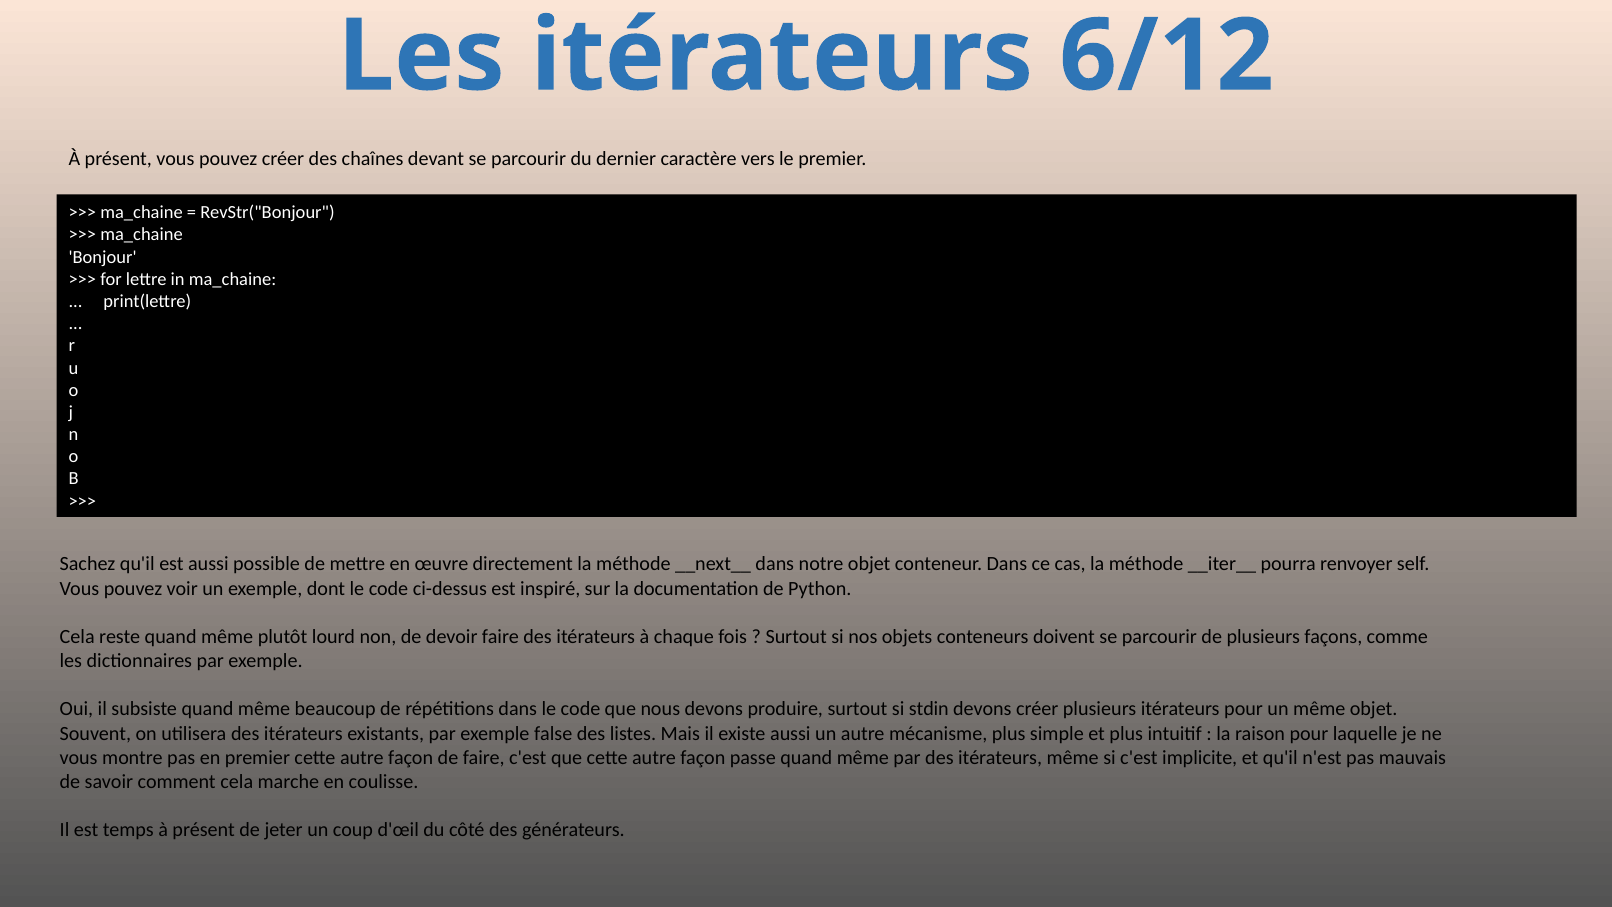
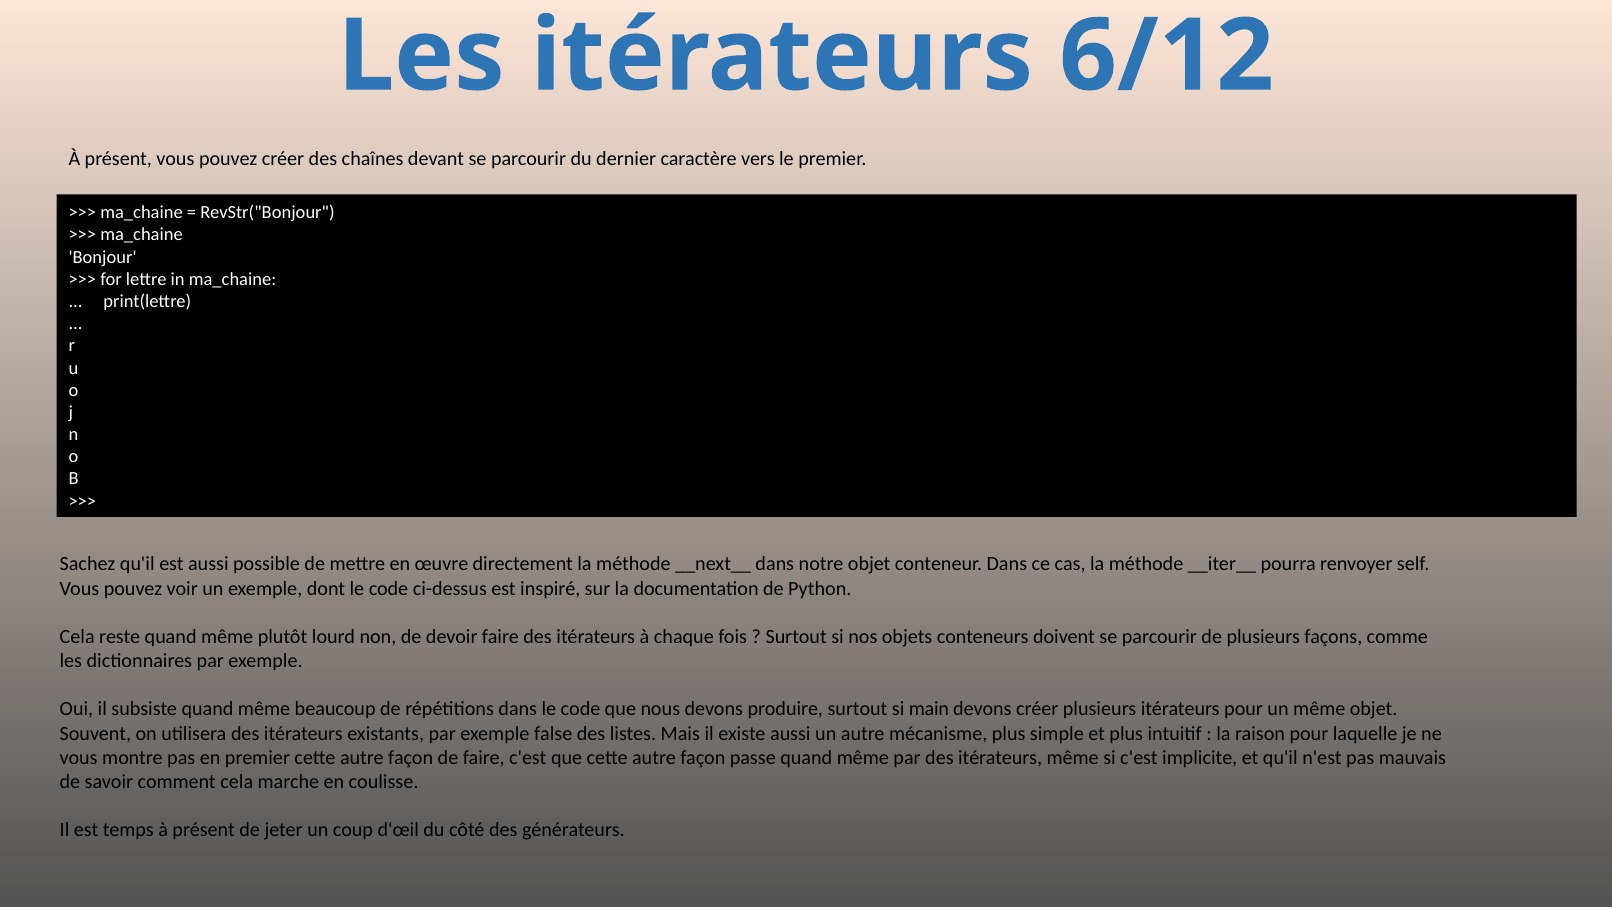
stdin: stdin -> main (929, 709)
